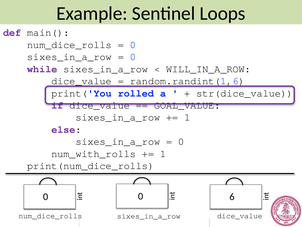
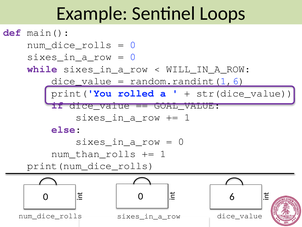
num_with_rolls: num_with_rolls -> num_than_rolls (94, 153)
